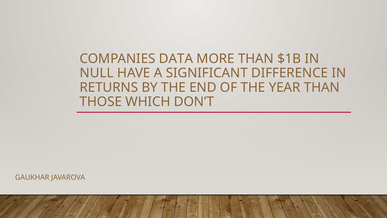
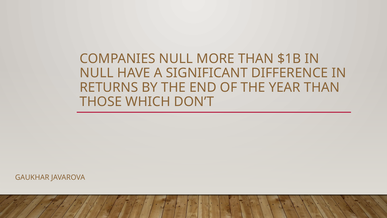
COMPANIES DATA: DATA -> NULL (176, 59)
